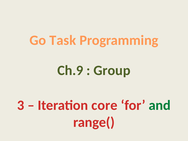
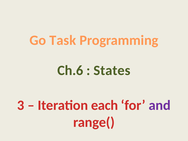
Ch.9: Ch.9 -> Ch.6 (70, 70)
Group: Group -> States (112, 70)
core: core -> each (105, 105)
and colour: green -> purple (160, 105)
